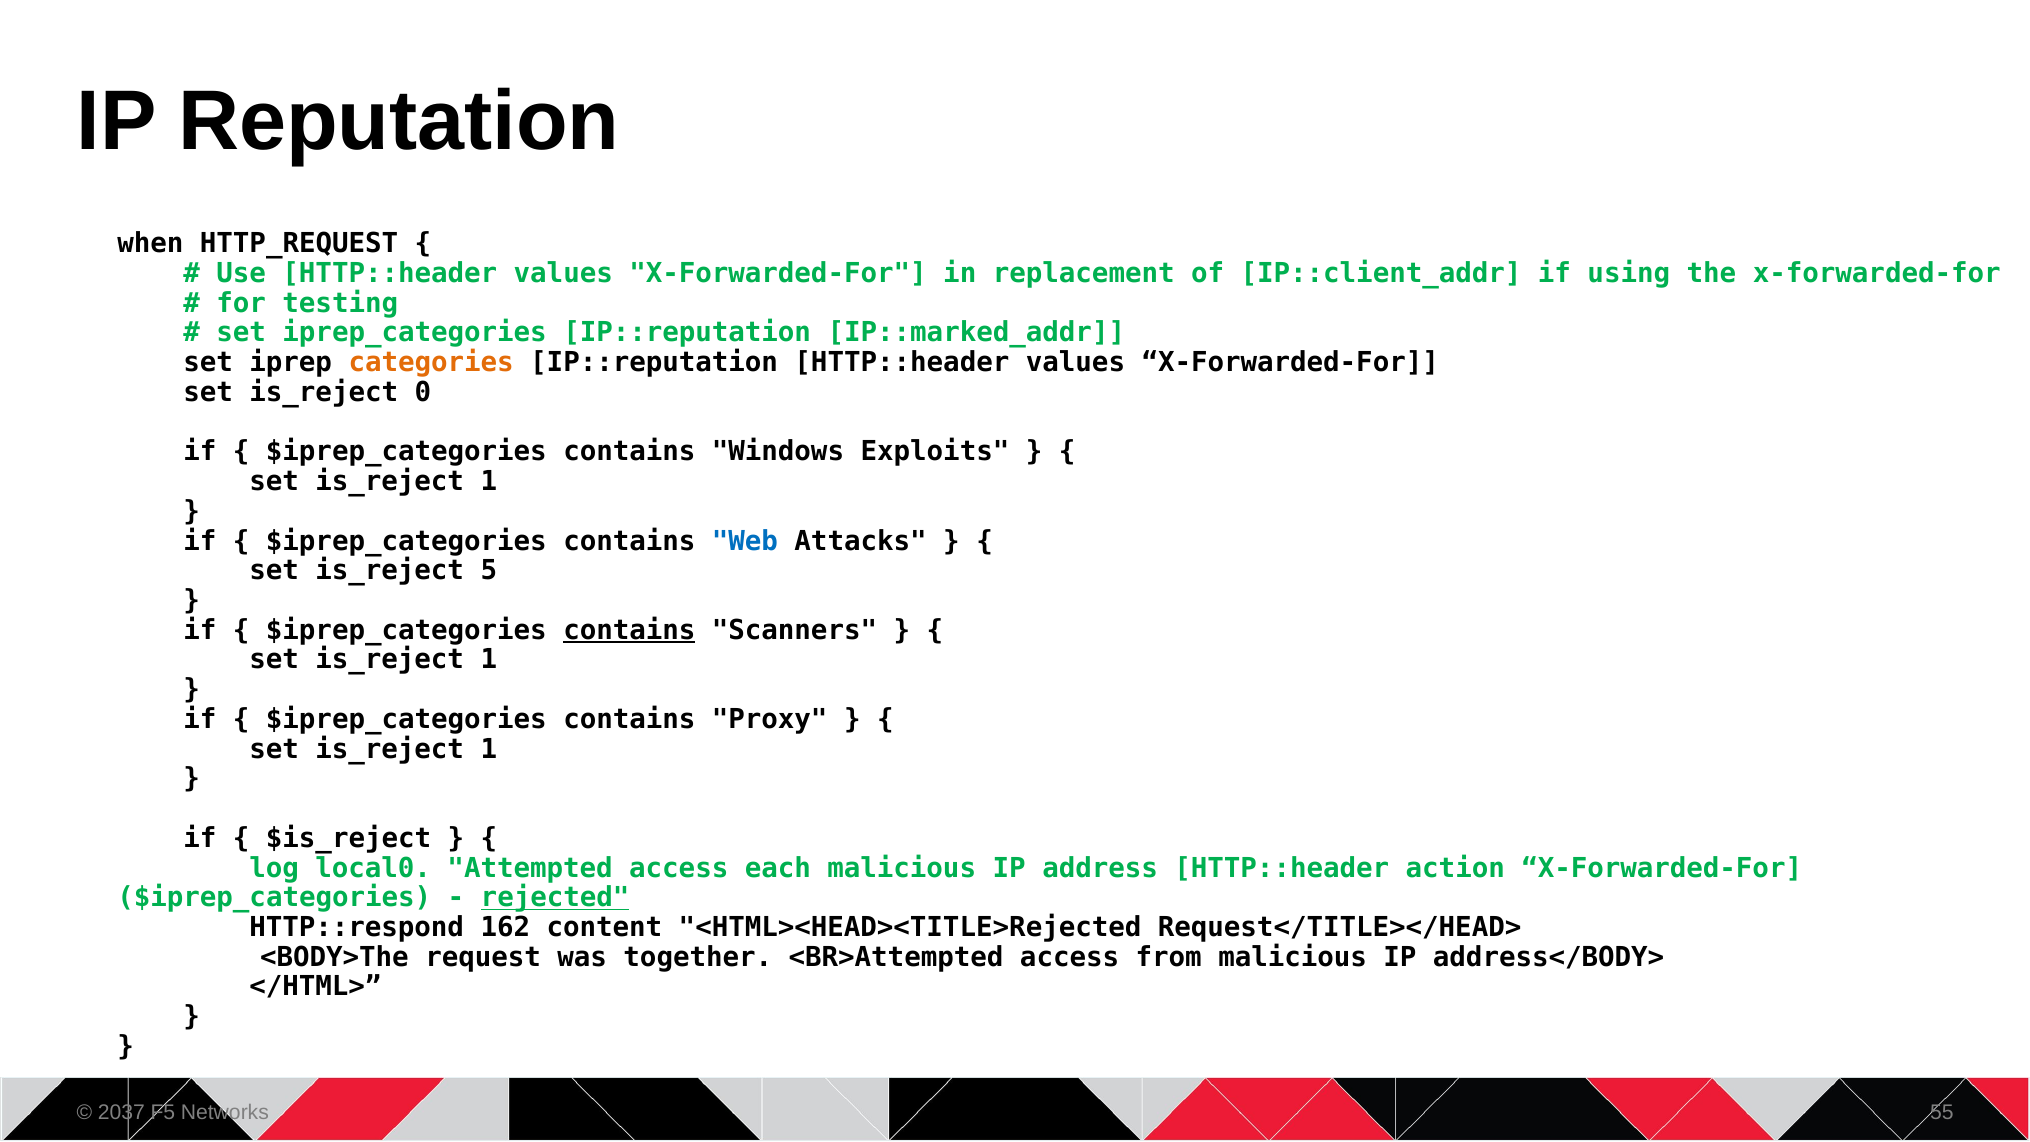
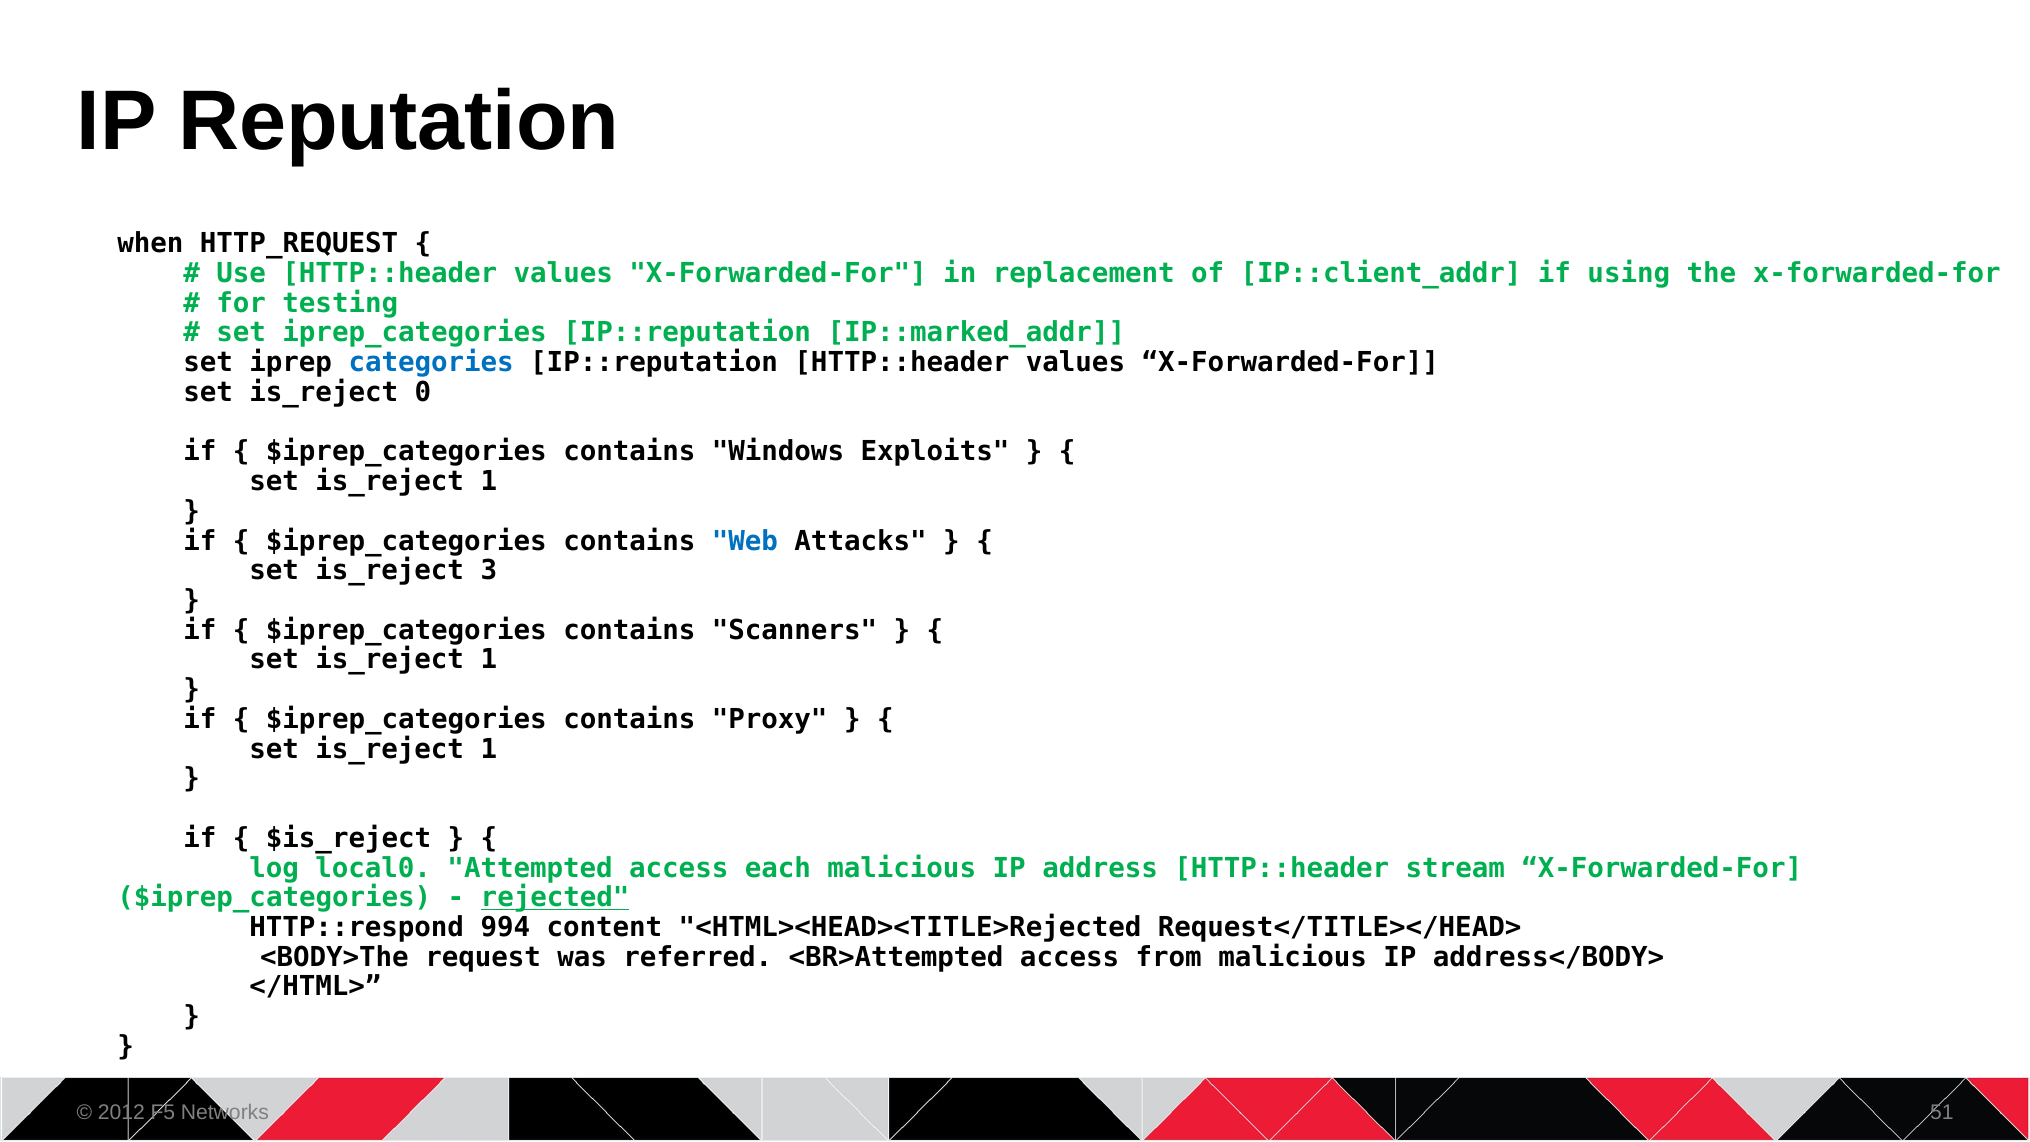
categories colour: orange -> blue (431, 363)
5: 5 -> 3 (489, 571)
contains underline: present -> none (629, 630)
action: action -> stream (1455, 868)
162: 162 -> 994 (505, 927)
together: together -> referred (698, 957)
2037: 2037 -> 2012 (121, 1113)
55: 55 -> 51 (1942, 1113)
